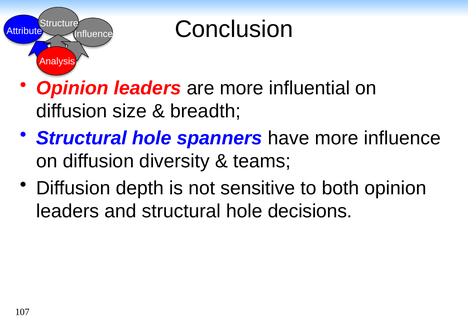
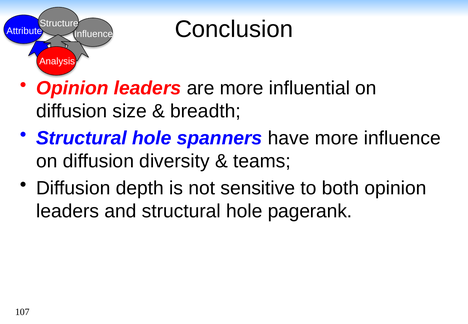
decisions: decisions -> pagerank (310, 211)
